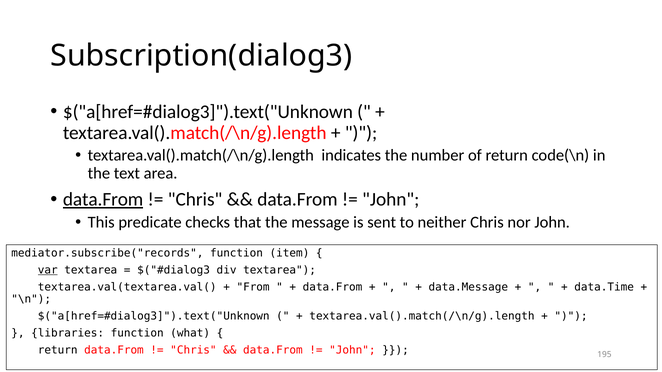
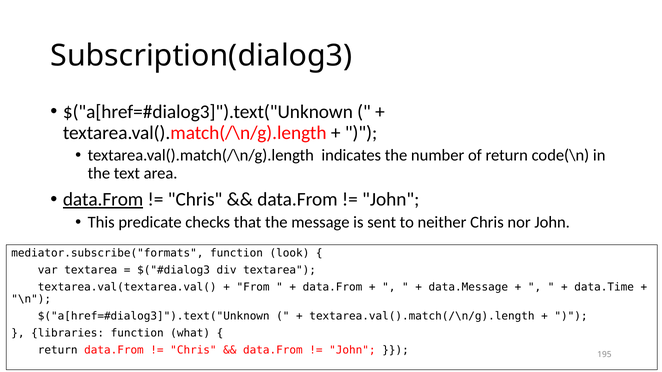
mediator.subscribe("records: mediator.subscribe("records -> mediator.subscribe("formats (107, 253)
item: item -> look (289, 253)
var underline: present -> none (48, 270)
